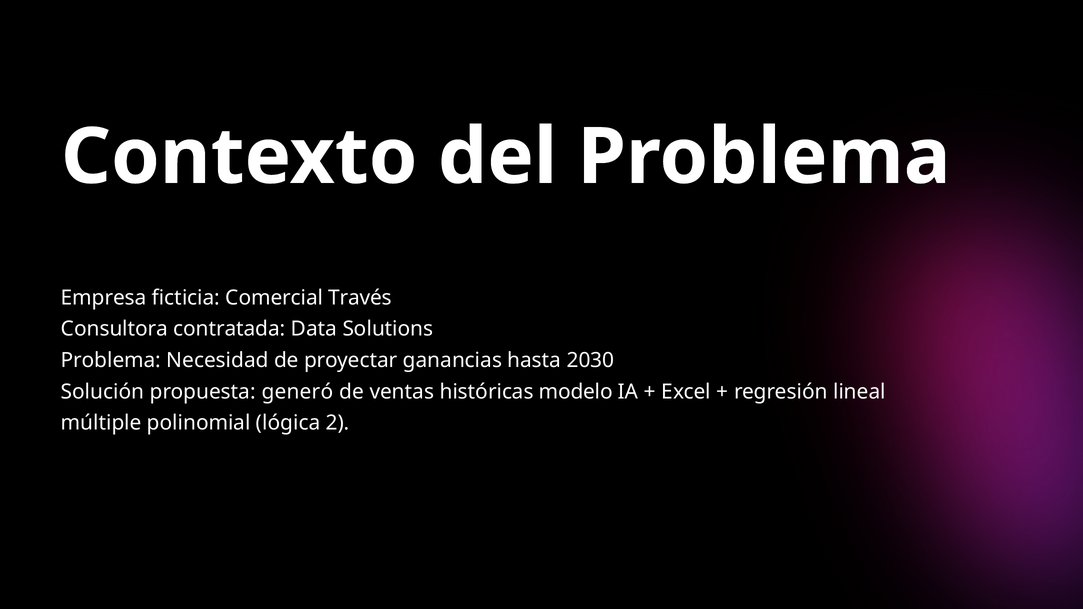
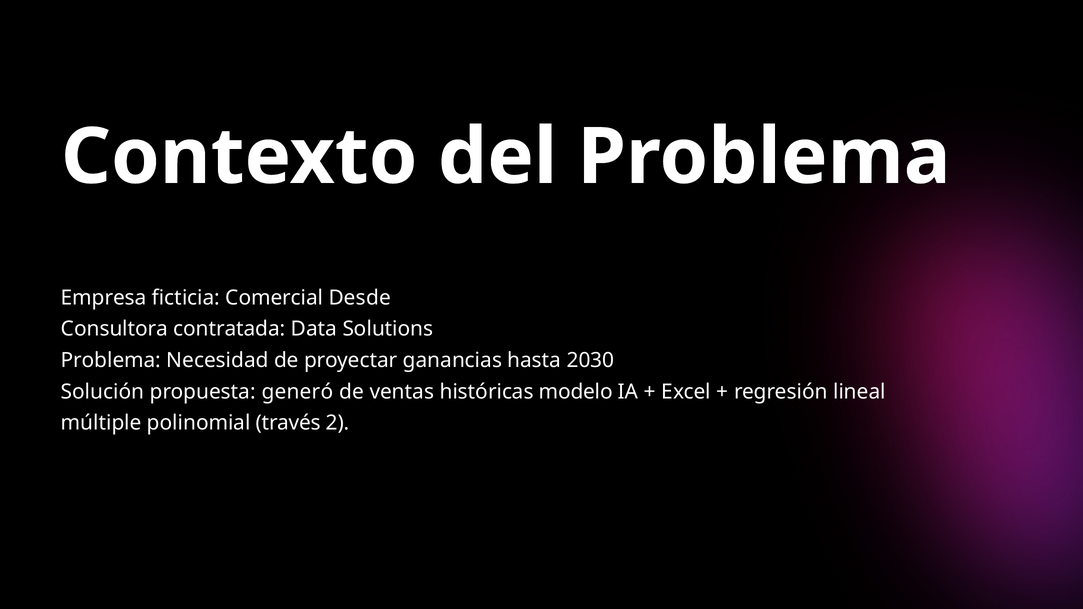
Través: Través -> Desde (360, 298)
lógica: lógica -> través (288, 423)
